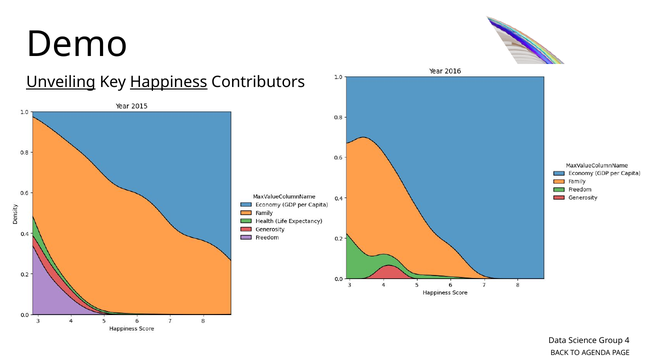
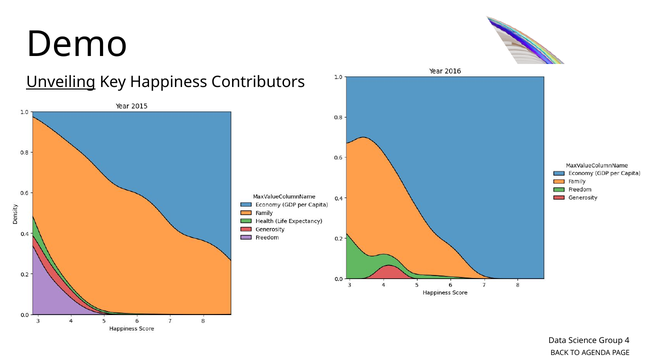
Happiness underline: present -> none (169, 82)
